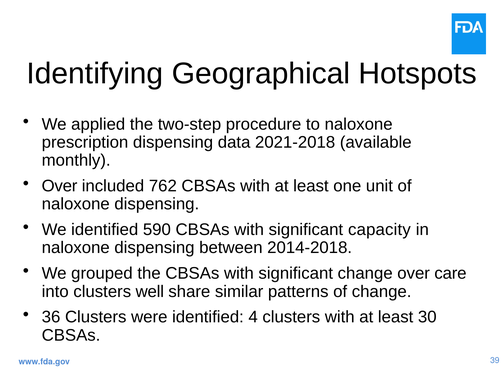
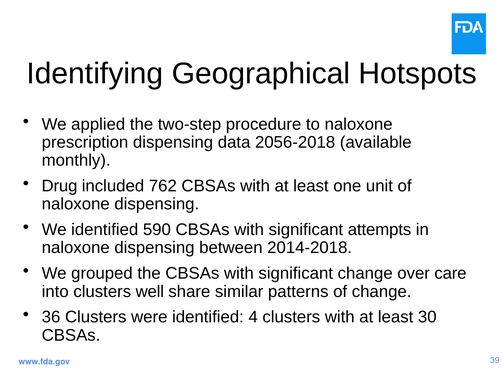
2021-2018: 2021-2018 -> 2056-2018 (295, 142)
Over: Over -> Drug (60, 186)
capacity: capacity -> attempts (380, 230)
